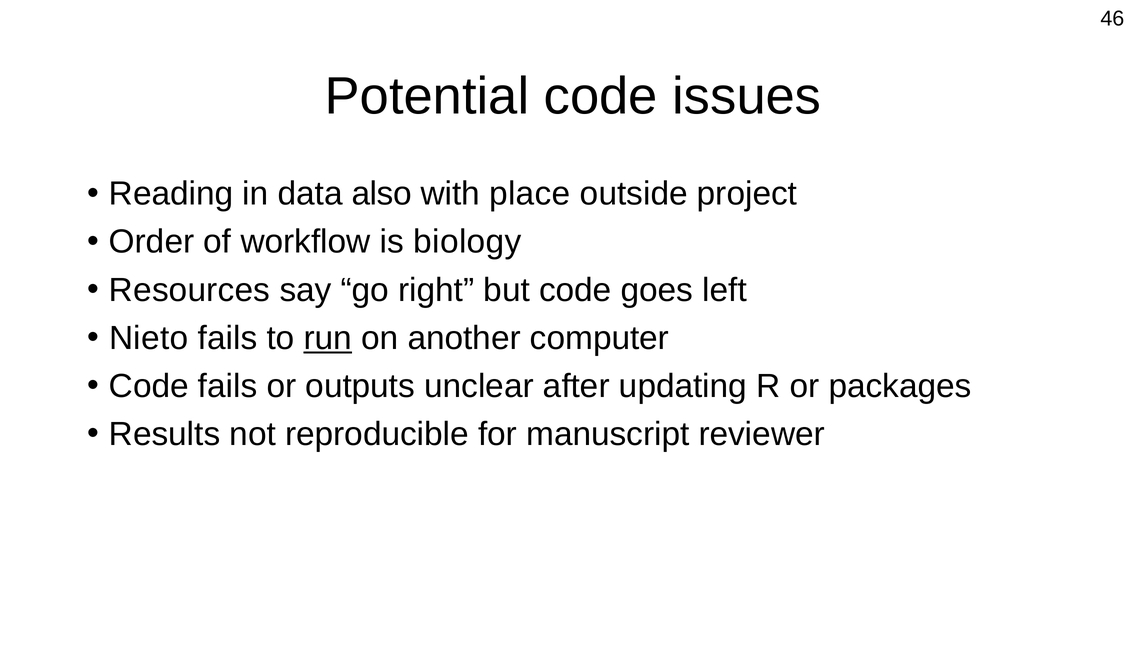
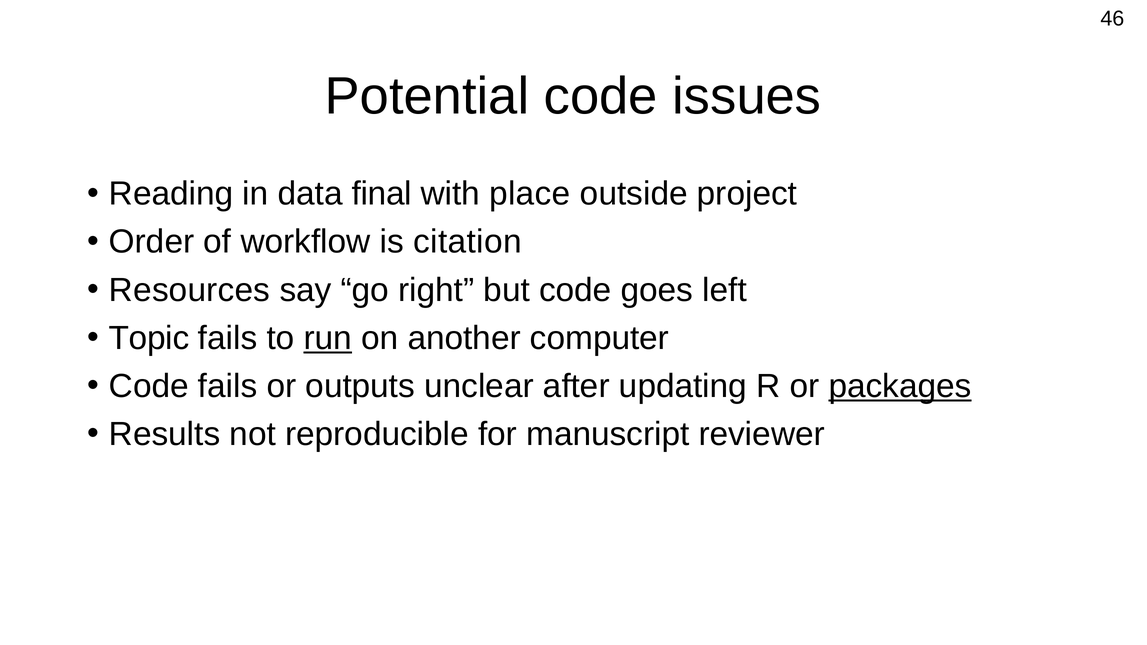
also: also -> final (382, 194)
biology: biology -> citation (468, 242)
Nieto: Nieto -> Topic (149, 338)
packages underline: none -> present (900, 386)
